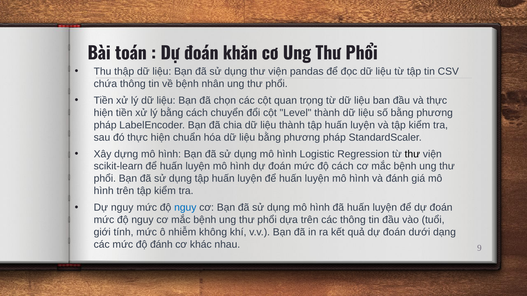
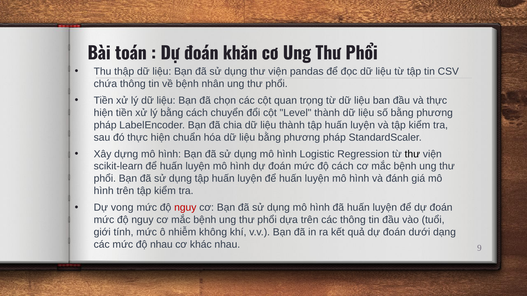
Dự nguy: nguy -> vong (122, 208)
nguy colour: blue -> red (185, 208)
độ đánh: đánh -> nhau (161, 245)
